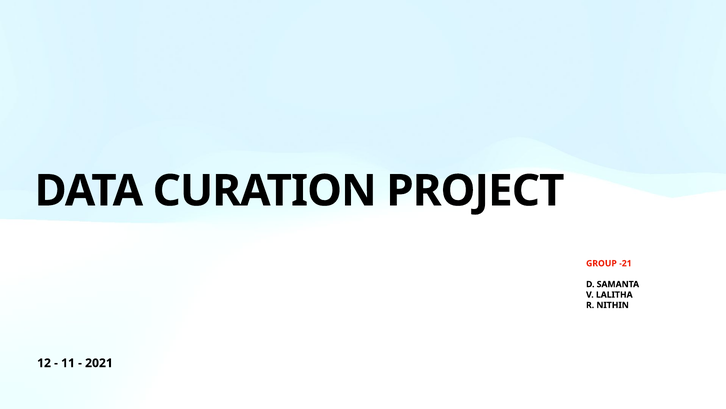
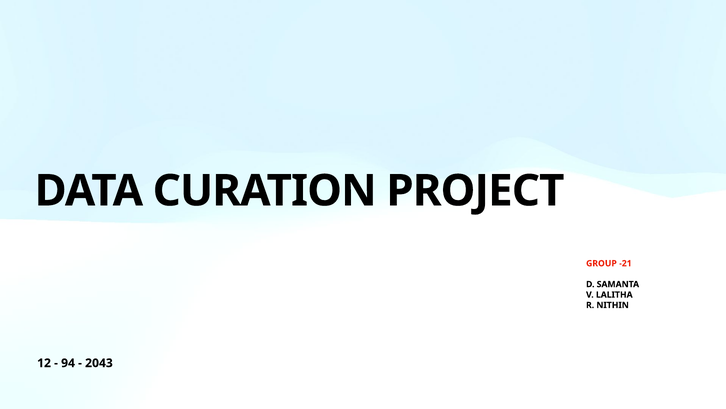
11: 11 -> 94 (68, 363)
2021: 2021 -> 2043 (99, 363)
